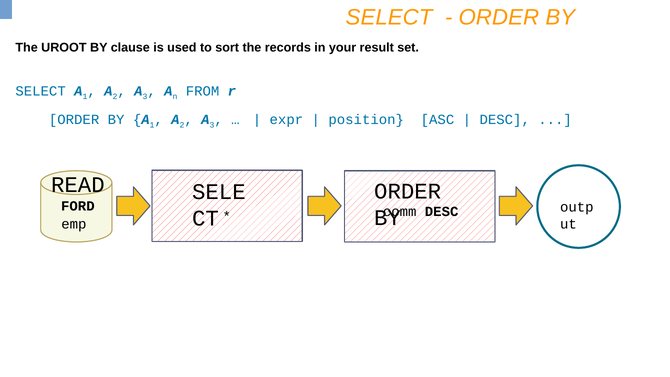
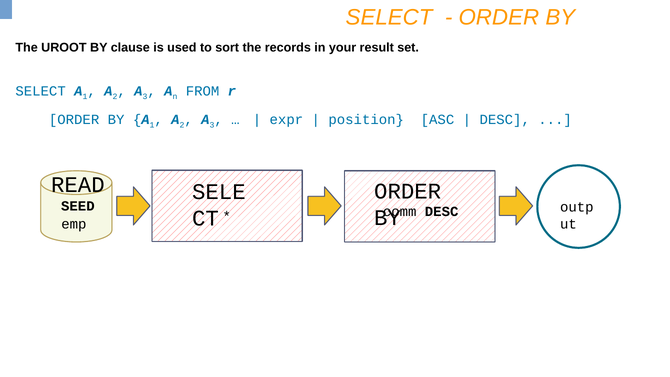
FORD: FORD -> SEED (78, 206)
